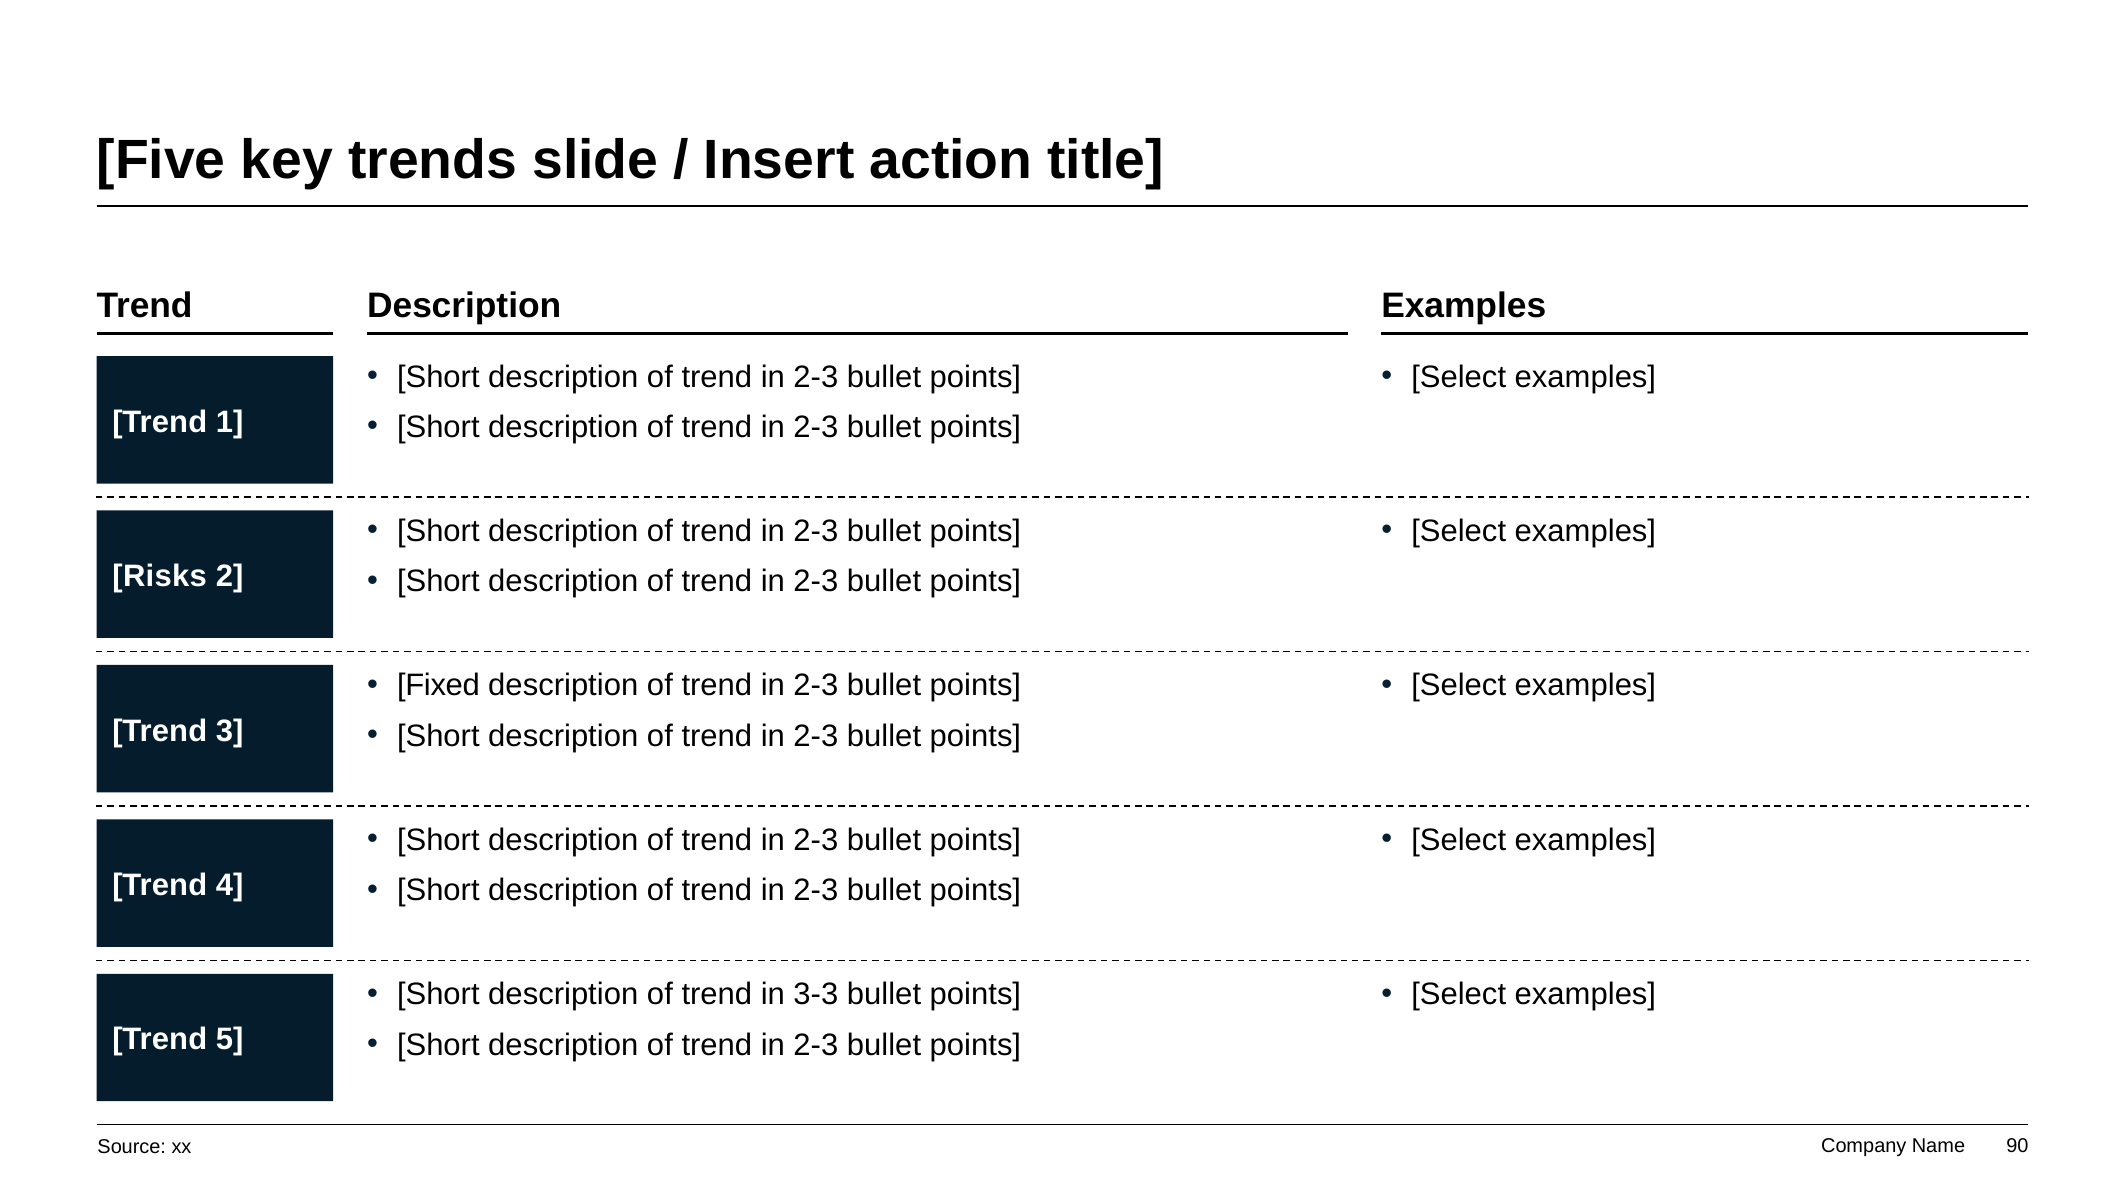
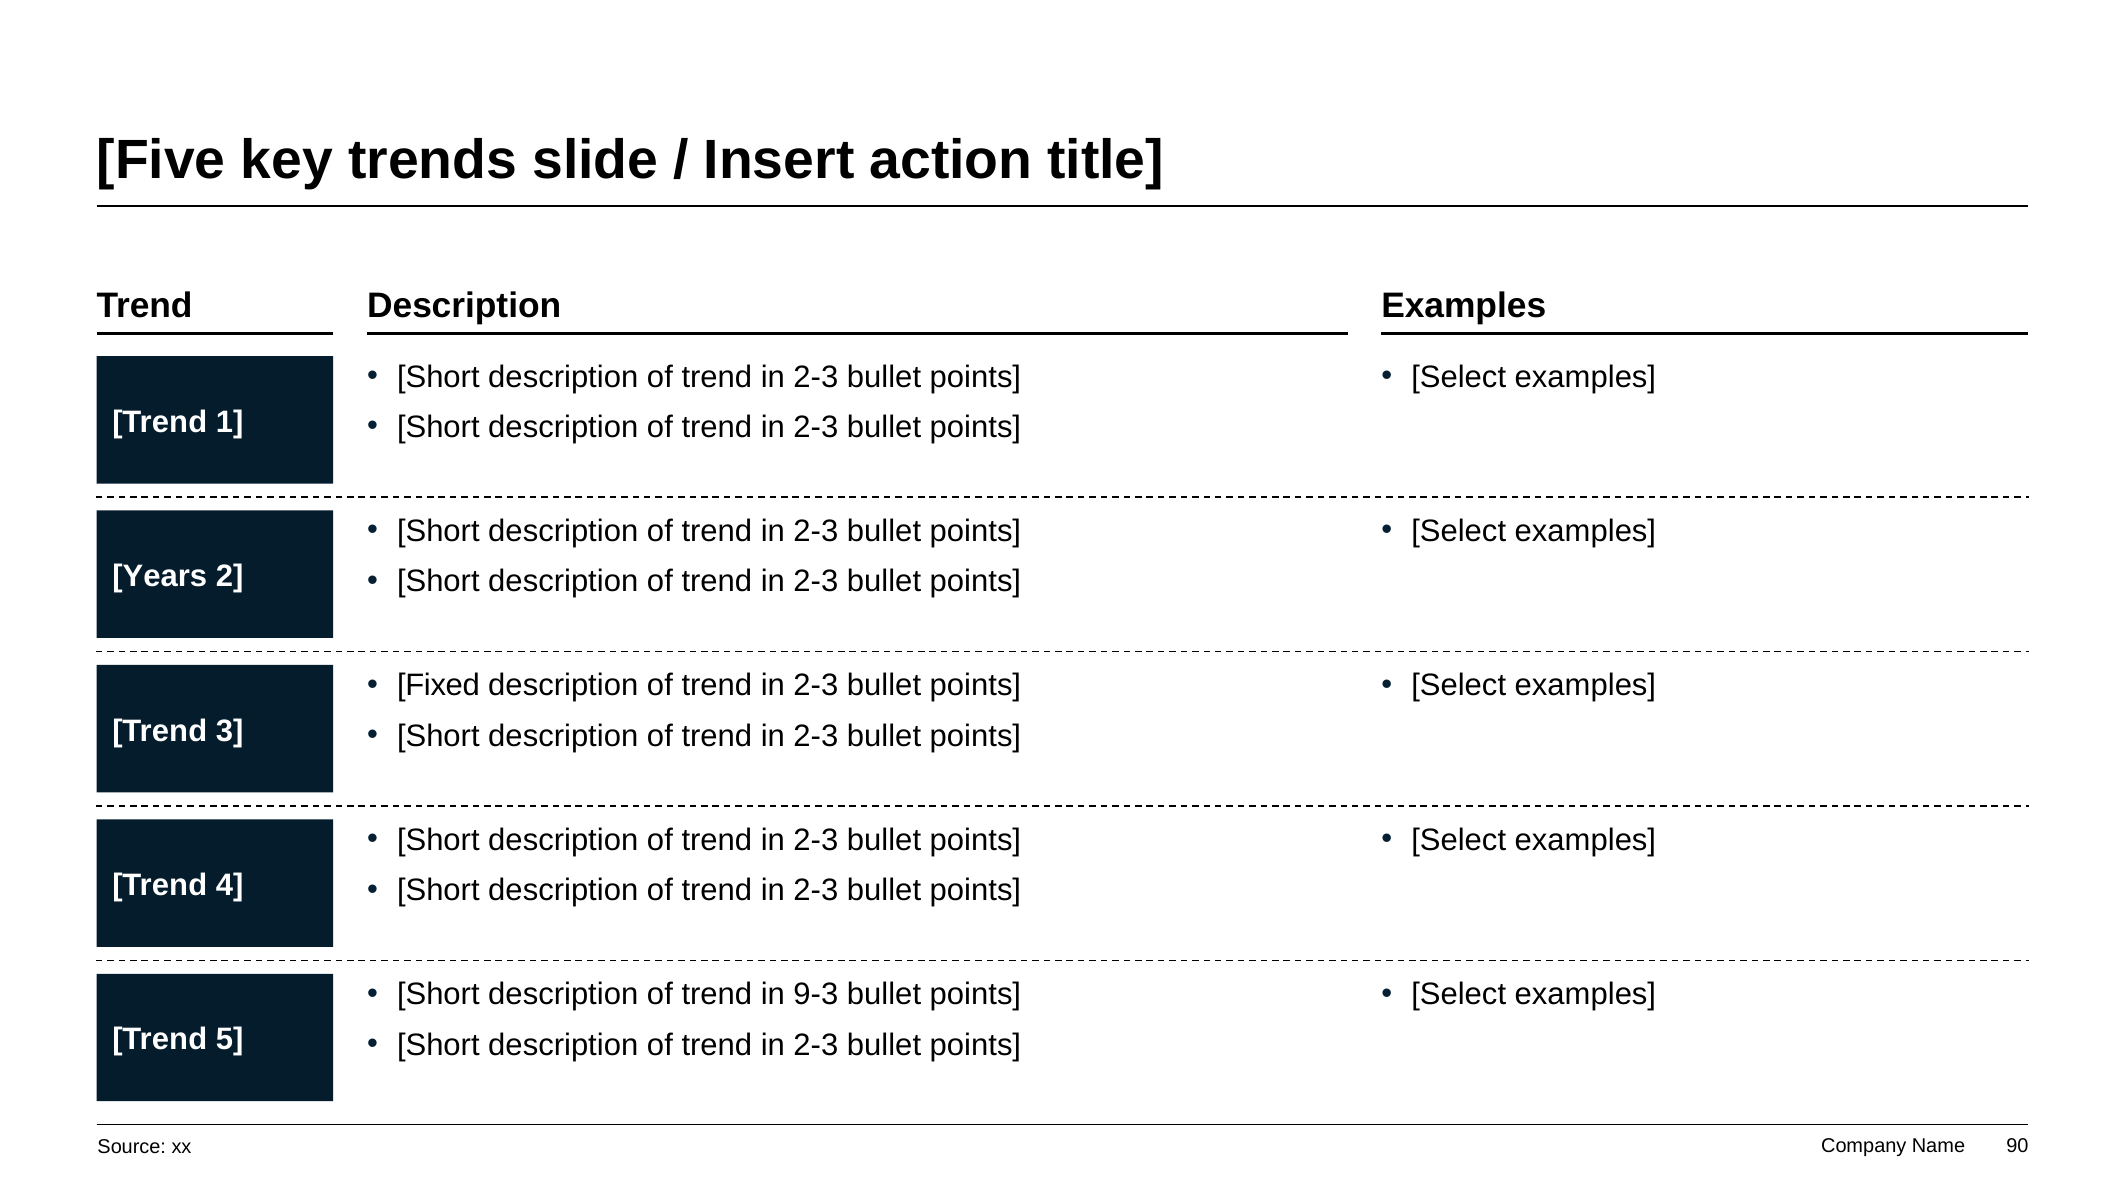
Risks: Risks -> Years (160, 577)
3-3: 3-3 -> 9-3 (816, 995)
